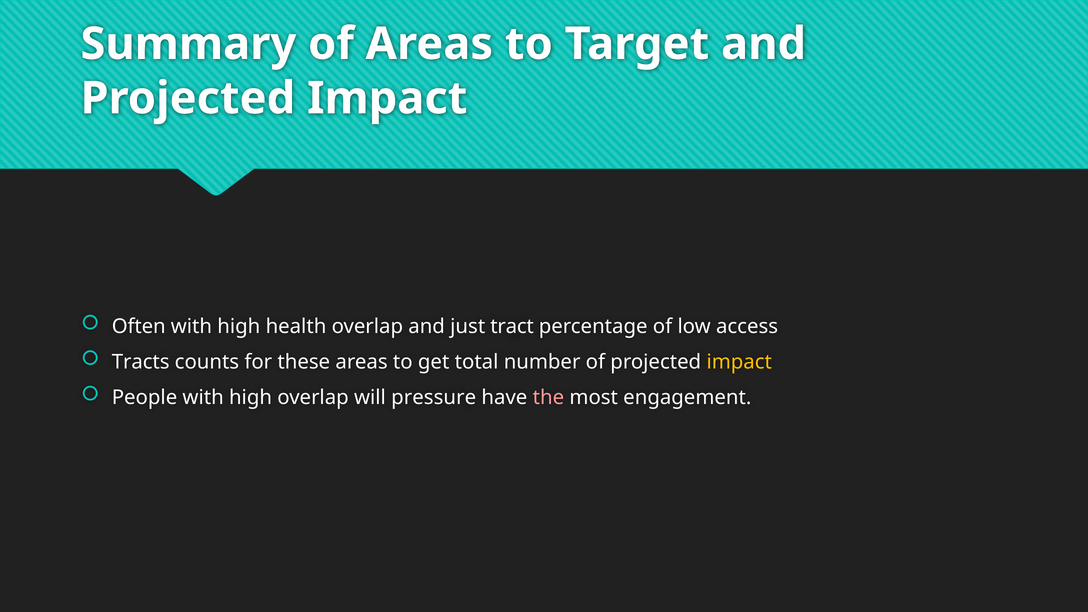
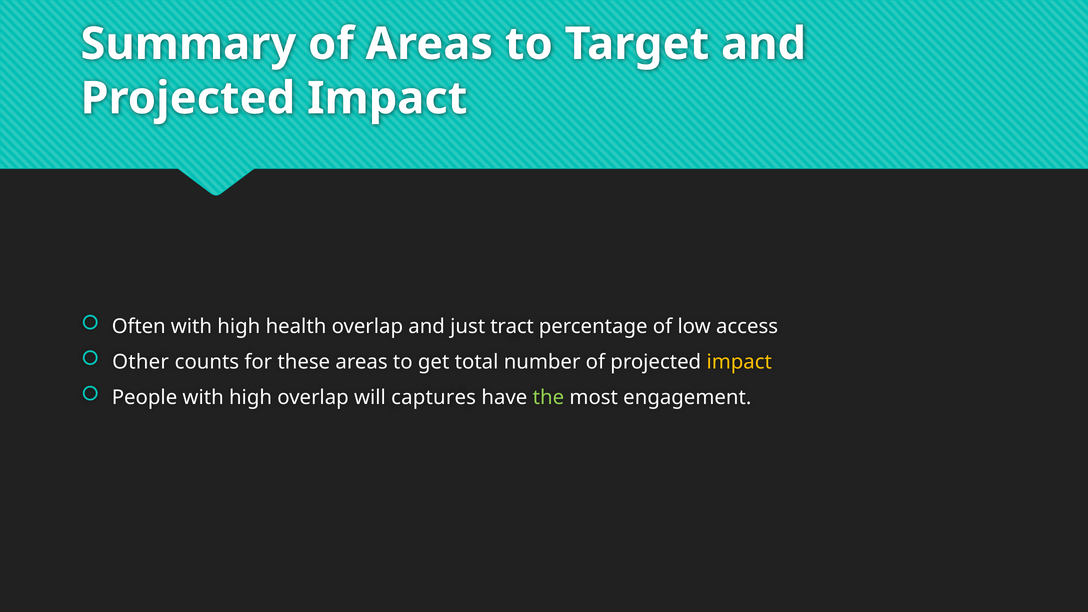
Tracts: Tracts -> Other (141, 362)
pressure: pressure -> captures (434, 397)
the colour: pink -> light green (548, 397)
